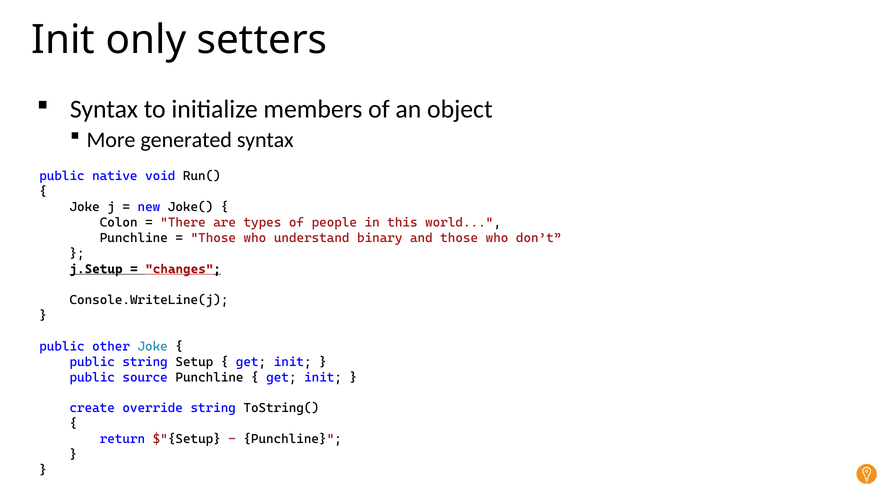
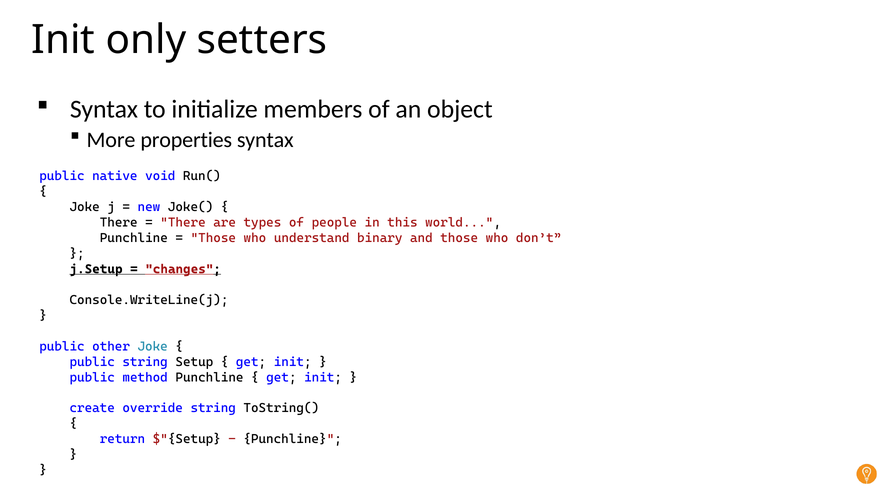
generated: generated -> properties (186, 140)
Colon: Colon -> There (119, 223)
source: source -> method (145, 377)
